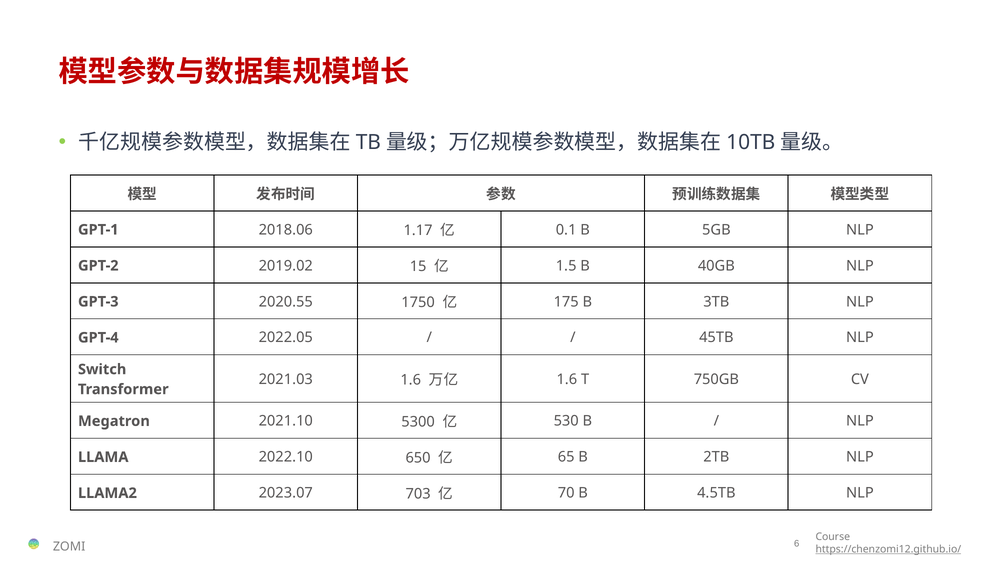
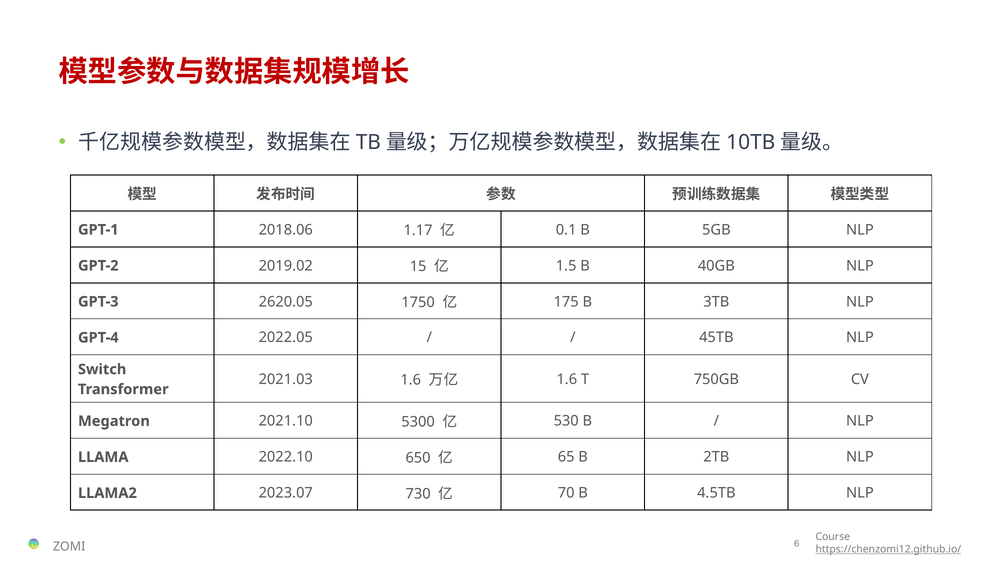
2020.55: 2020.55 -> 2620.05 (286, 301)
703: 703 -> 730 (418, 493)
